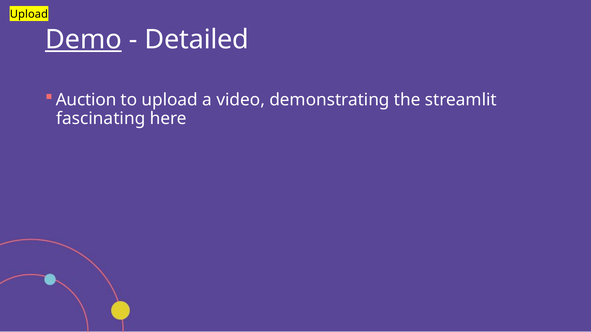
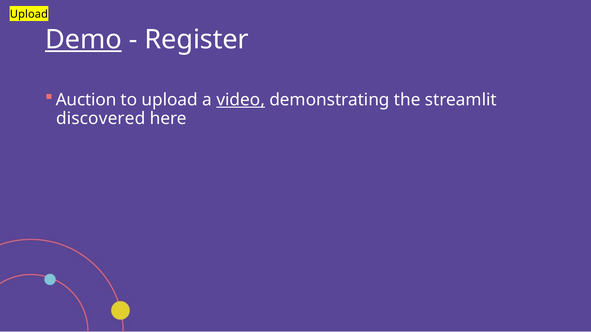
Detailed: Detailed -> Register (197, 40)
video underline: none -> present (241, 100)
fascinating: fascinating -> discovered (101, 119)
